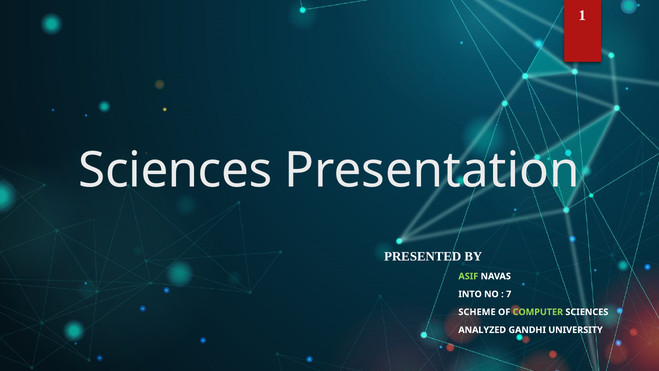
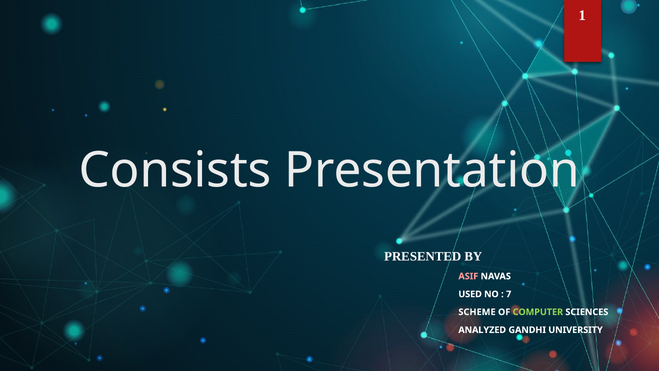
Sciences: Sciences -> Consists (175, 170)
ASIF colour: light green -> pink (468, 276)
INTO: INTO -> USED (470, 294)
